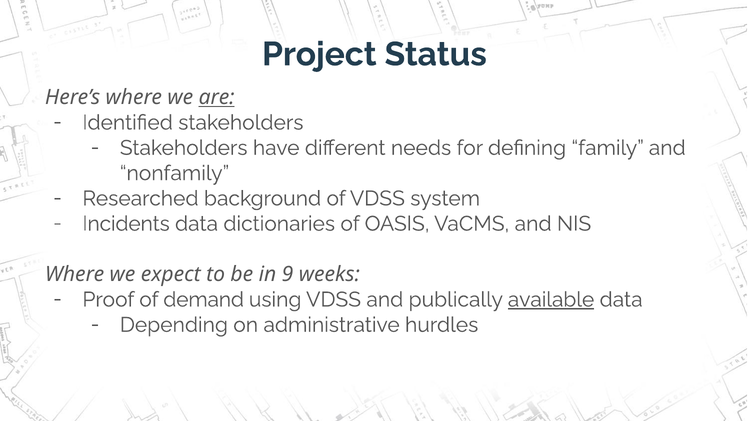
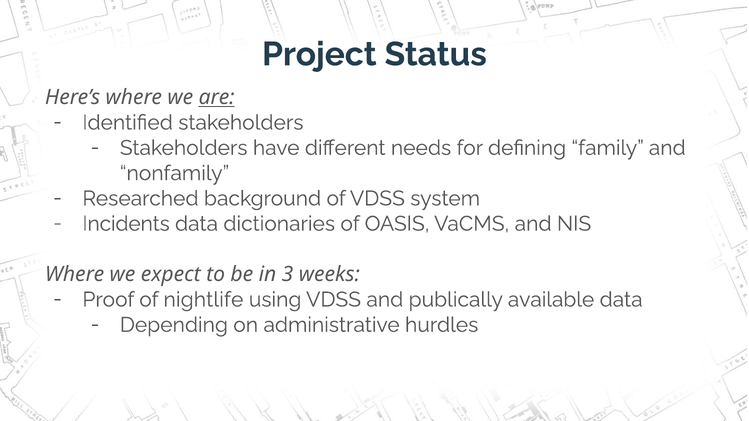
9: 9 -> 3 (288, 275)
demand: demand -> nightlife (203, 300)
available underline: present -> none (551, 300)
